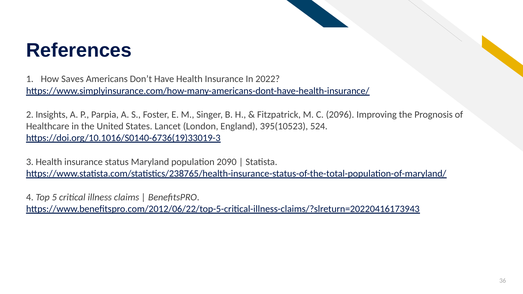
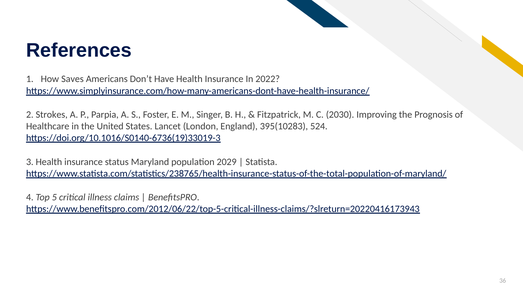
Insights: Insights -> Strokes (52, 115)
2096: 2096 -> 2030 (340, 115)
395(10523: 395(10523 -> 395(10283 (284, 126)
2090: 2090 -> 2029 (227, 162)
